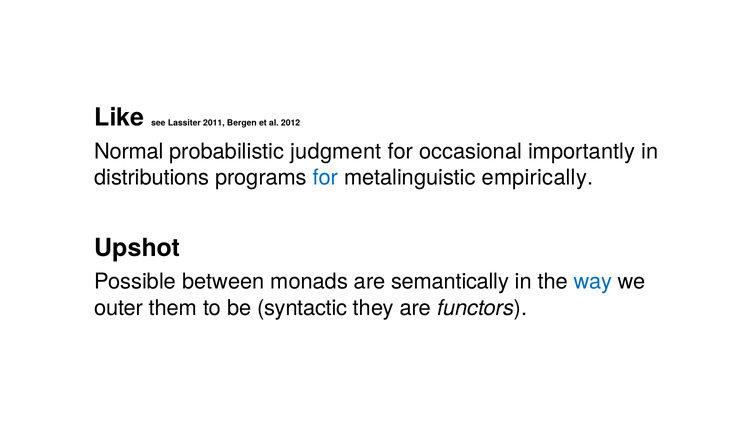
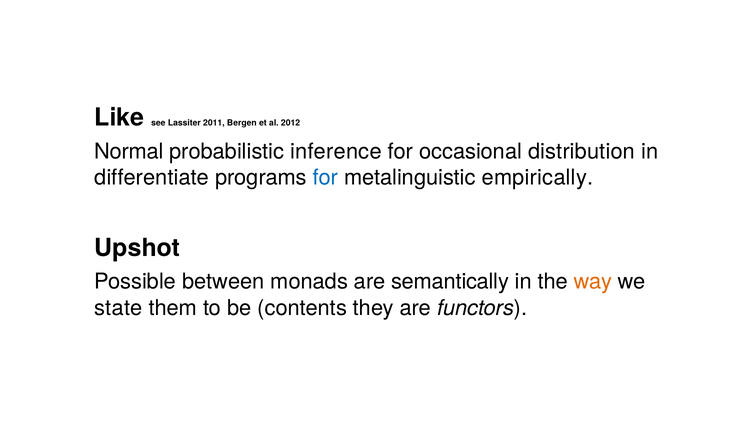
judgment: judgment -> inference (336, 151)
importantly: importantly -> distribution (582, 151)
distributions: distributions -> differentiate (152, 177)
way colour: blue -> orange (593, 282)
outer: outer -> state (118, 308)
syntactic: syntactic -> contents (302, 308)
